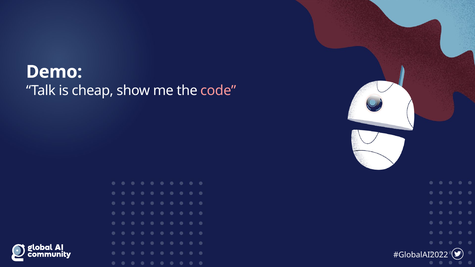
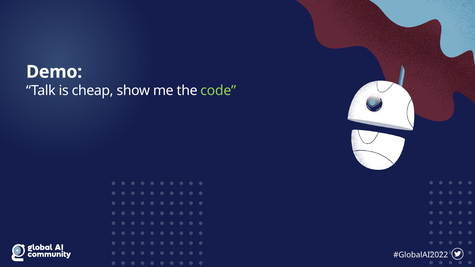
code colour: pink -> light green (218, 91)
